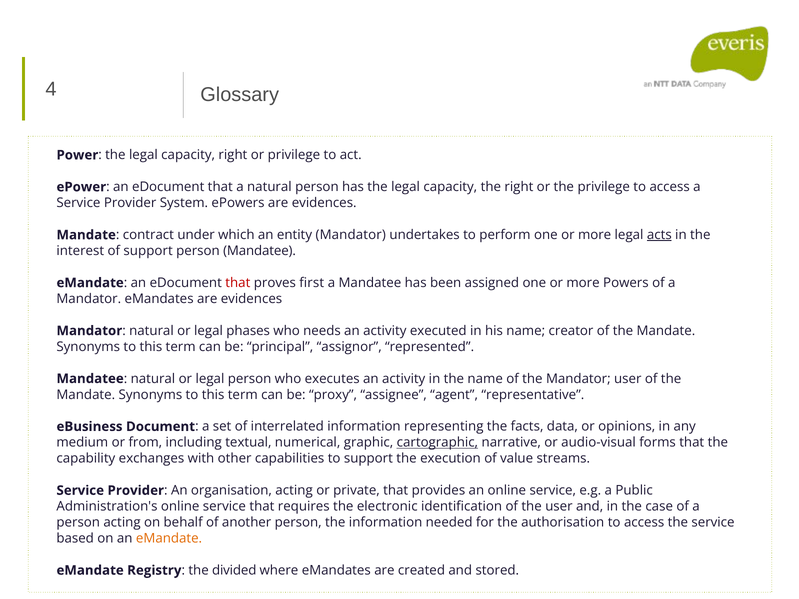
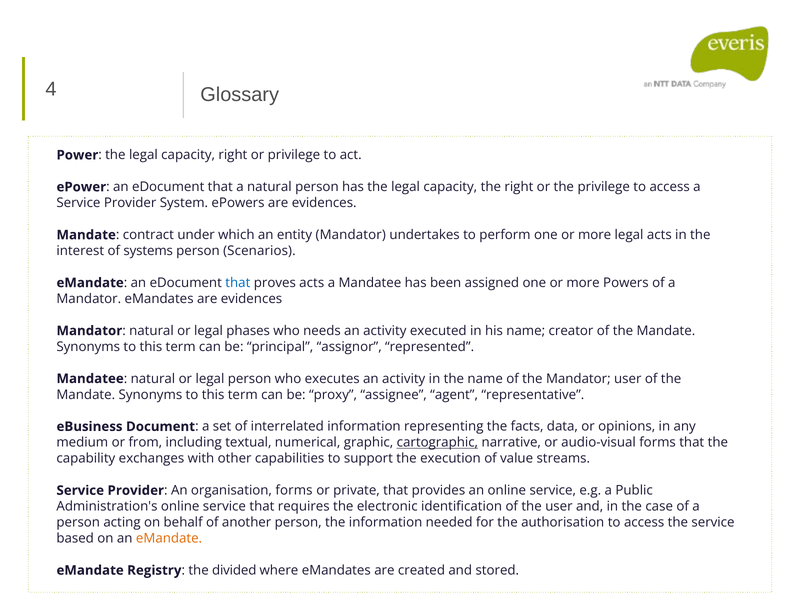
acts underline: present -> none (659, 235)
of support: support -> systems (148, 251)
person Mandatee: Mandatee -> Scenarios (259, 251)
that colour: red -> blue (238, 283)
proves first: first -> acts (312, 283)
organisation acting: acting -> forms (294, 491)
